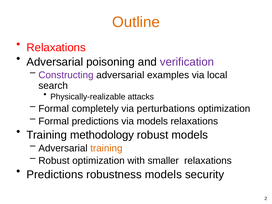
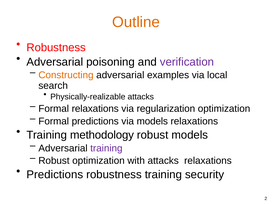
Relaxations: Relaxations -> Robustness (56, 47)
Constructing colour: purple -> orange (66, 75)
Formal completely: completely -> relaxations (95, 109)
perturbations: perturbations -> regularization (166, 109)
training colour: orange -> purple (106, 148)
with smaller: smaller -> attacks (163, 161)
robustness models: models -> training (163, 174)
